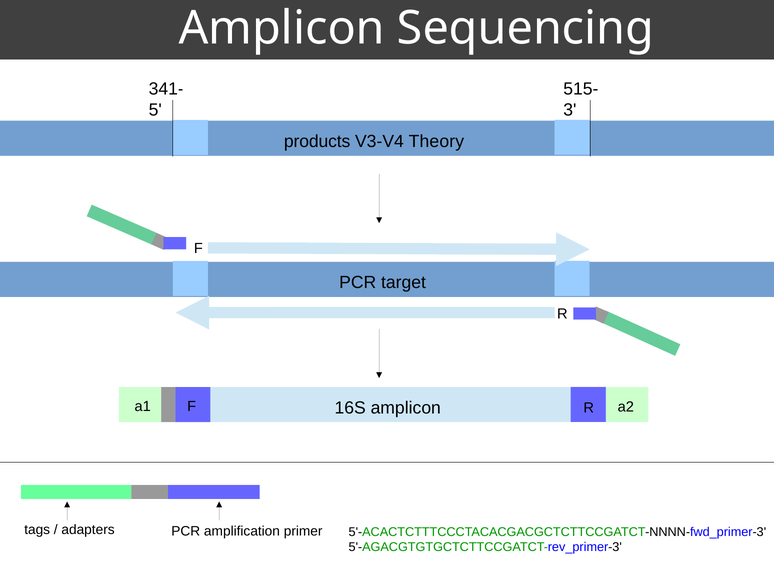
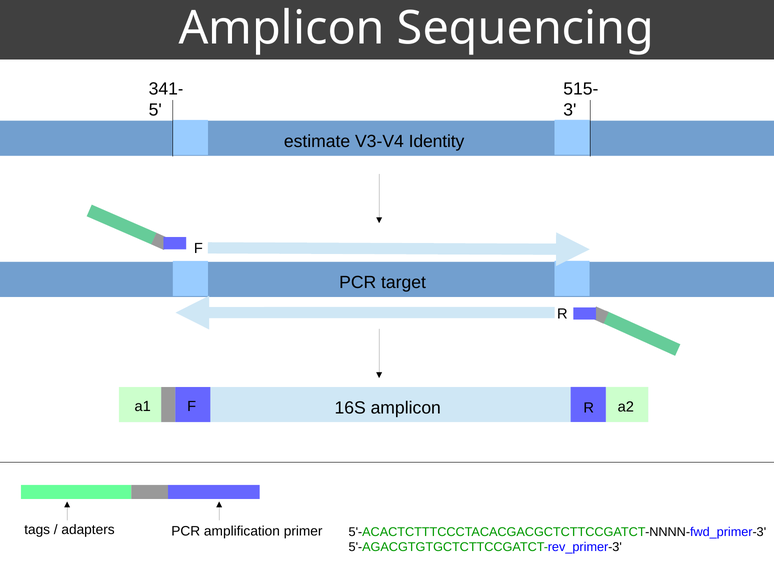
products: products -> estimate (317, 141)
Theory: Theory -> Identity (437, 141)
